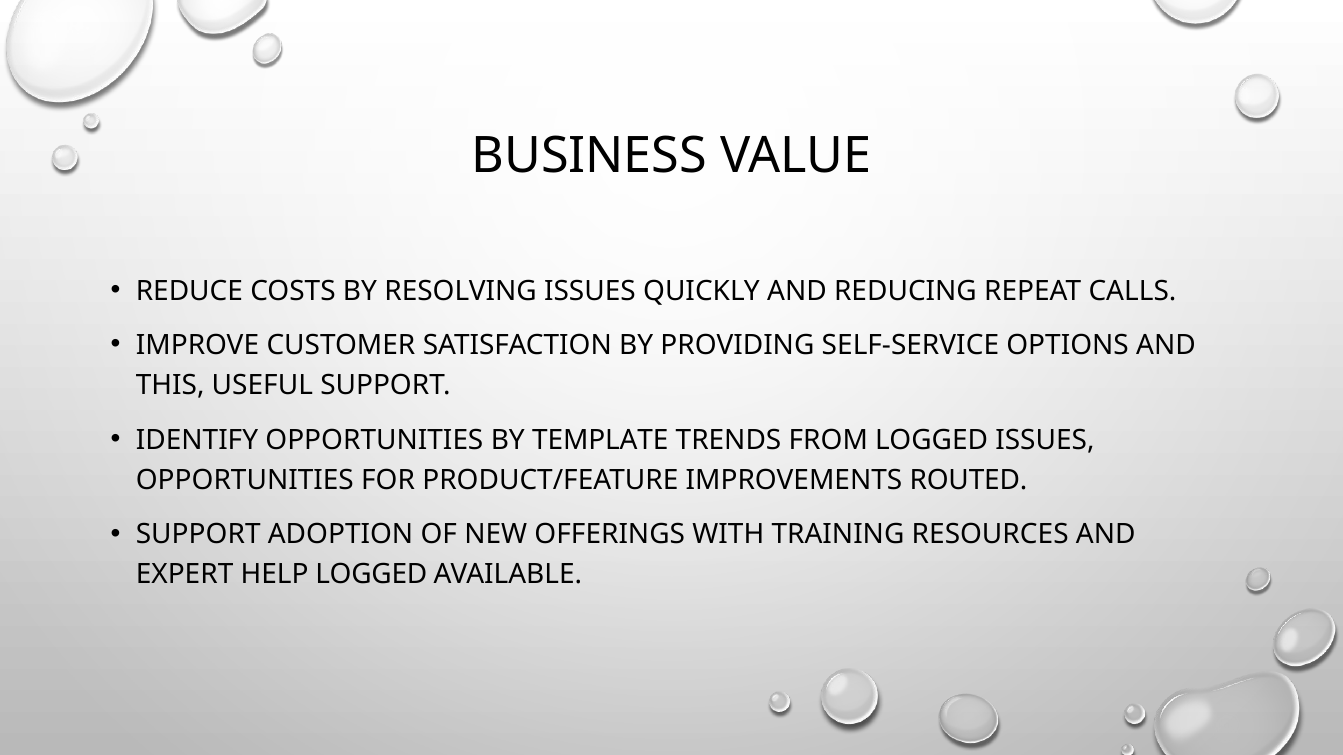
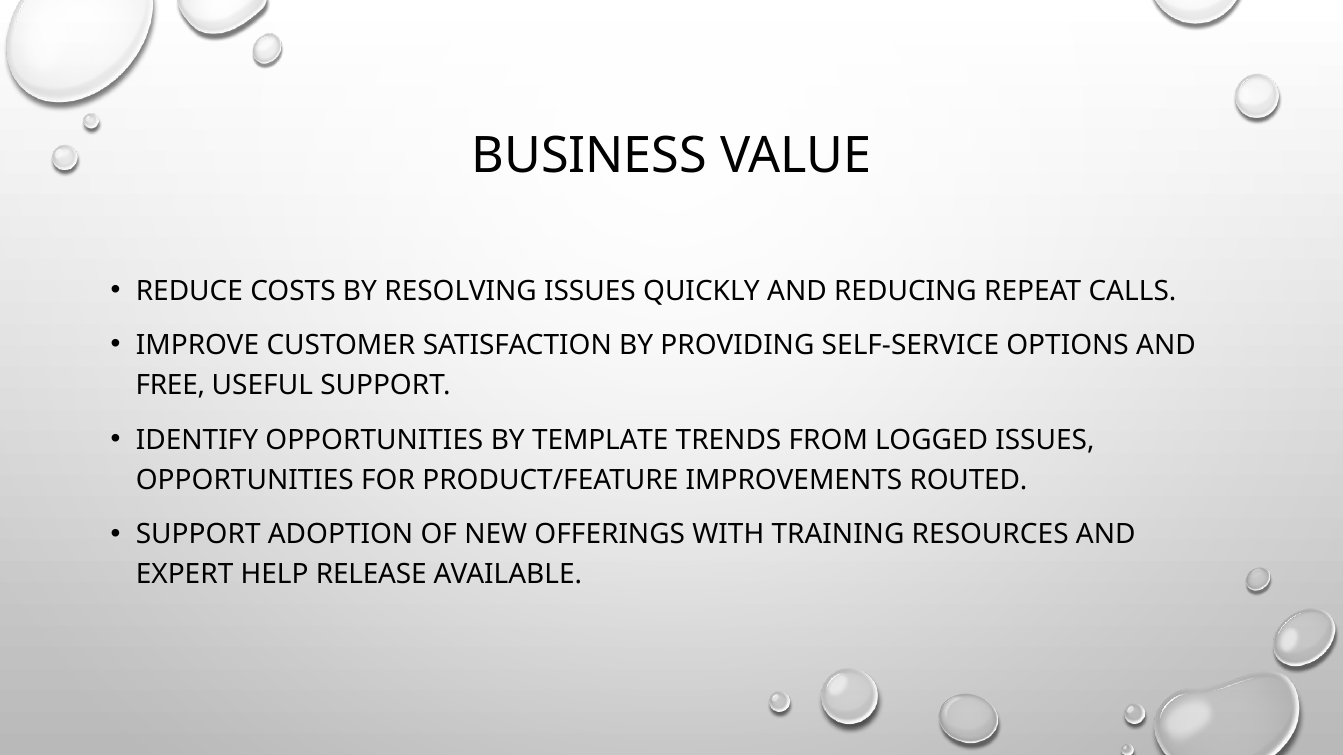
THIS: THIS -> FREE (170, 386)
HELP LOGGED: LOGGED -> RELEASE (371, 575)
